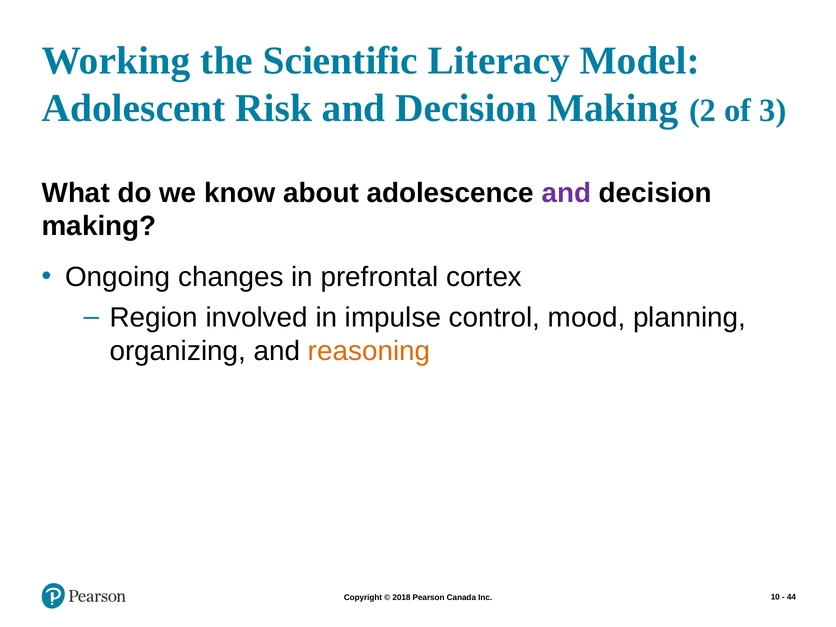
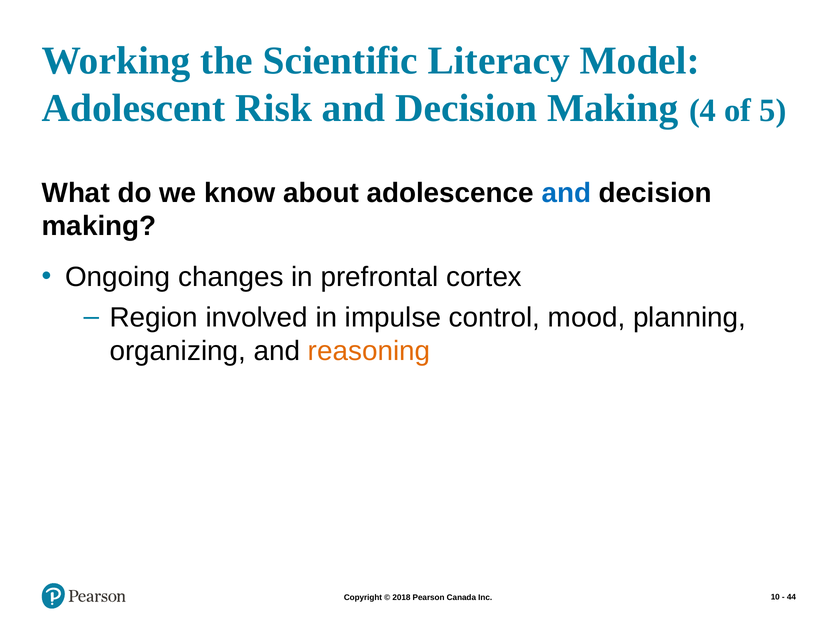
2: 2 -> 4 (703, 110)
3: 3 -> 5 (773, 110)
and colour: purple -> blue (566, 193)
